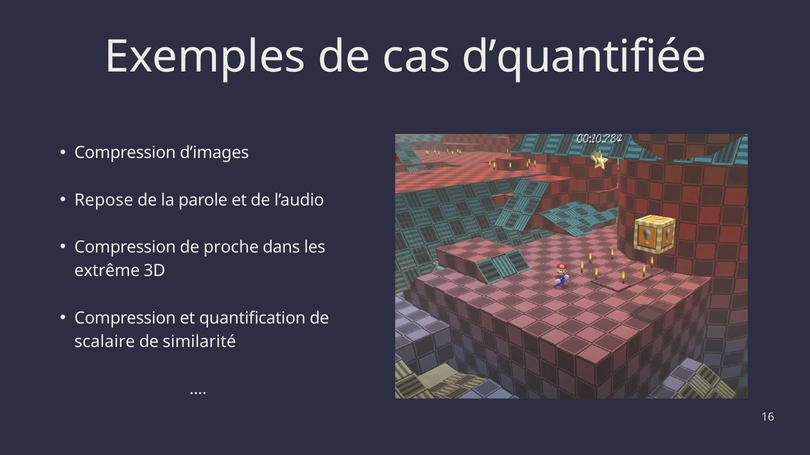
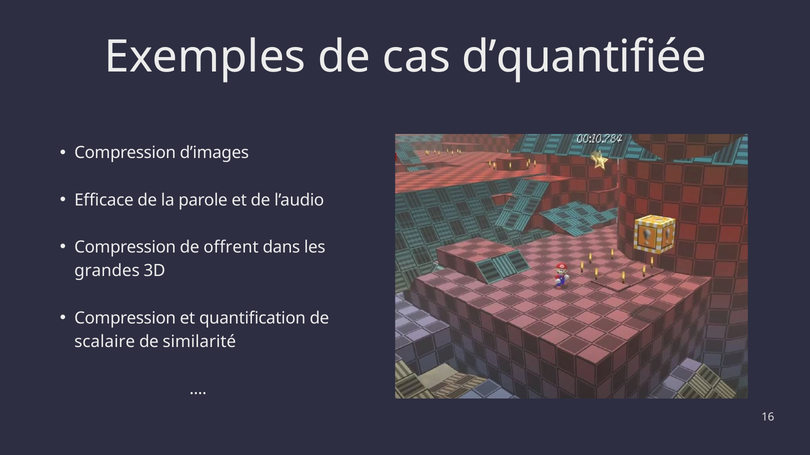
Repose: Repose -> Efficace (104, 200)
proche: proche -> offrent (231, 248)
extrême: extrême -> grandes (107, 271)
